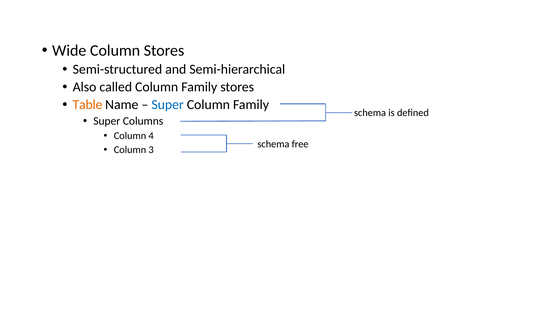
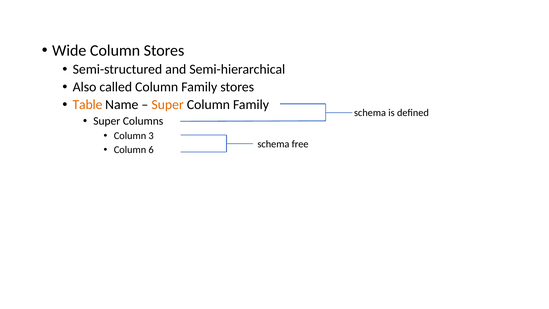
Super colour: blue -> orange (168, 105)
4: 4 -> 3 (151, 136)
3: 3 -> 6 (151, 150)
